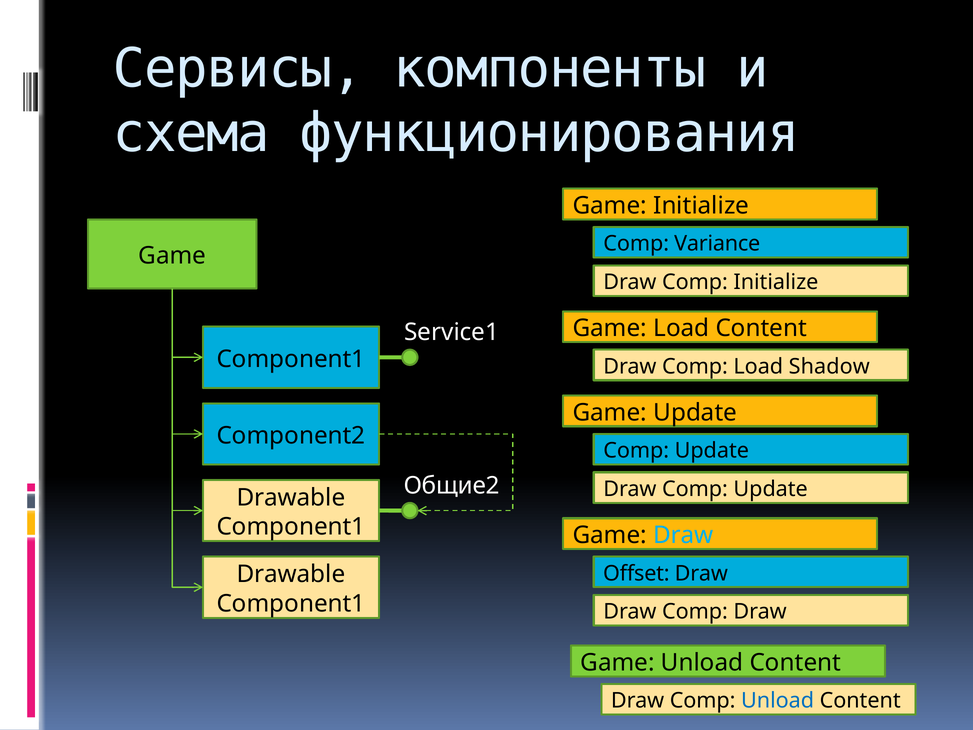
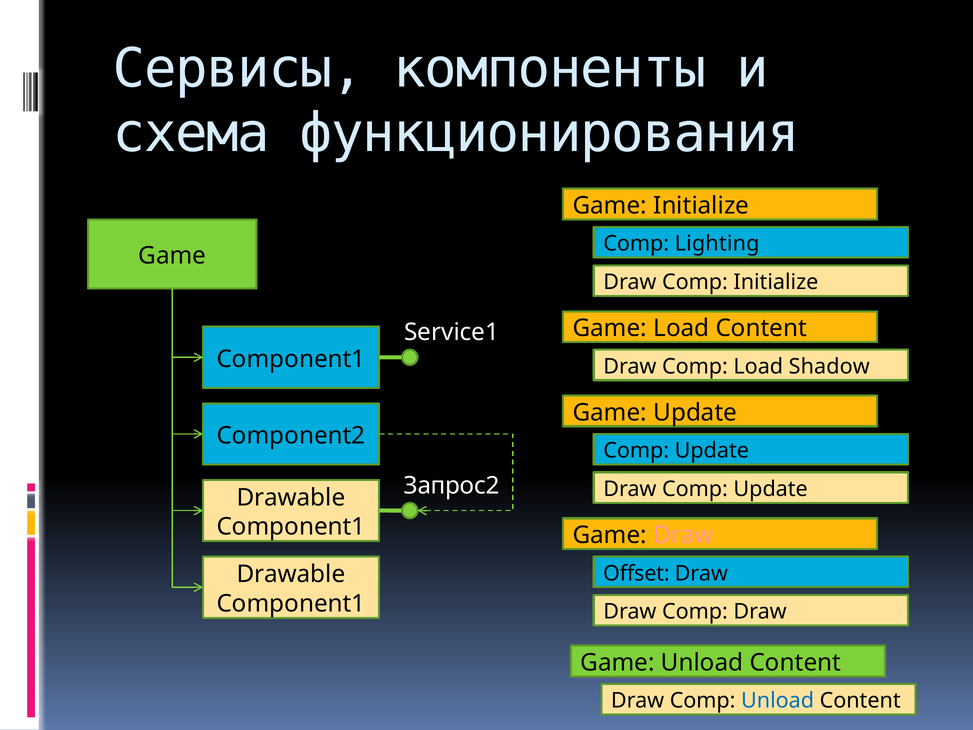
Variance: Variance -> Lighting (717, 244)
Общие2: Общие2 -> Запрос2 (452, 486)
Draw colour: light blue -> pink (683, 535)
